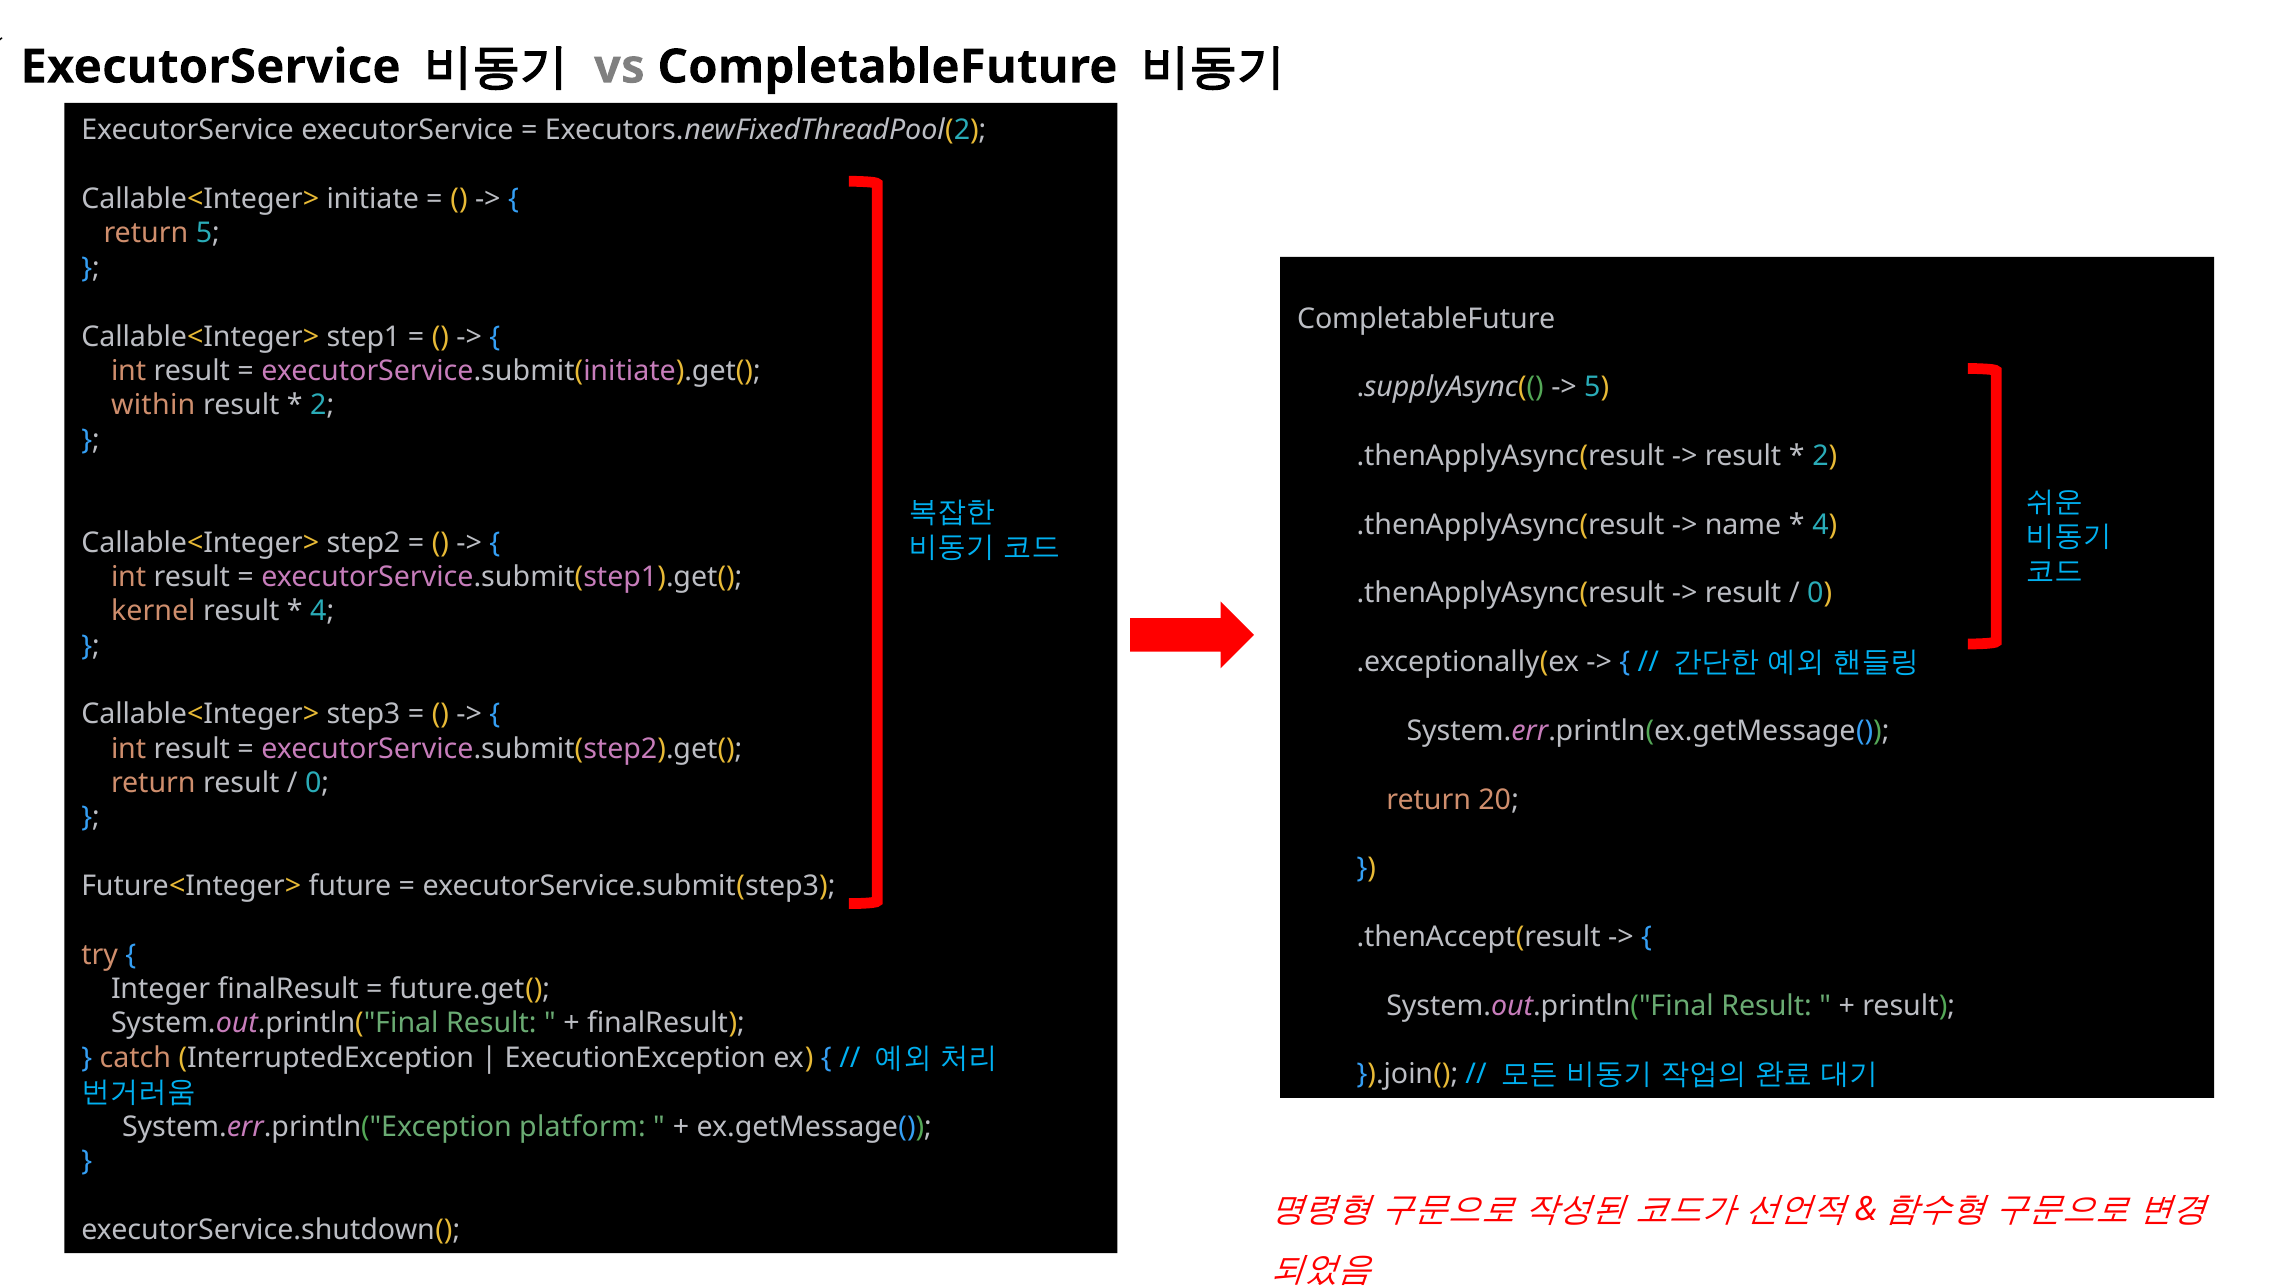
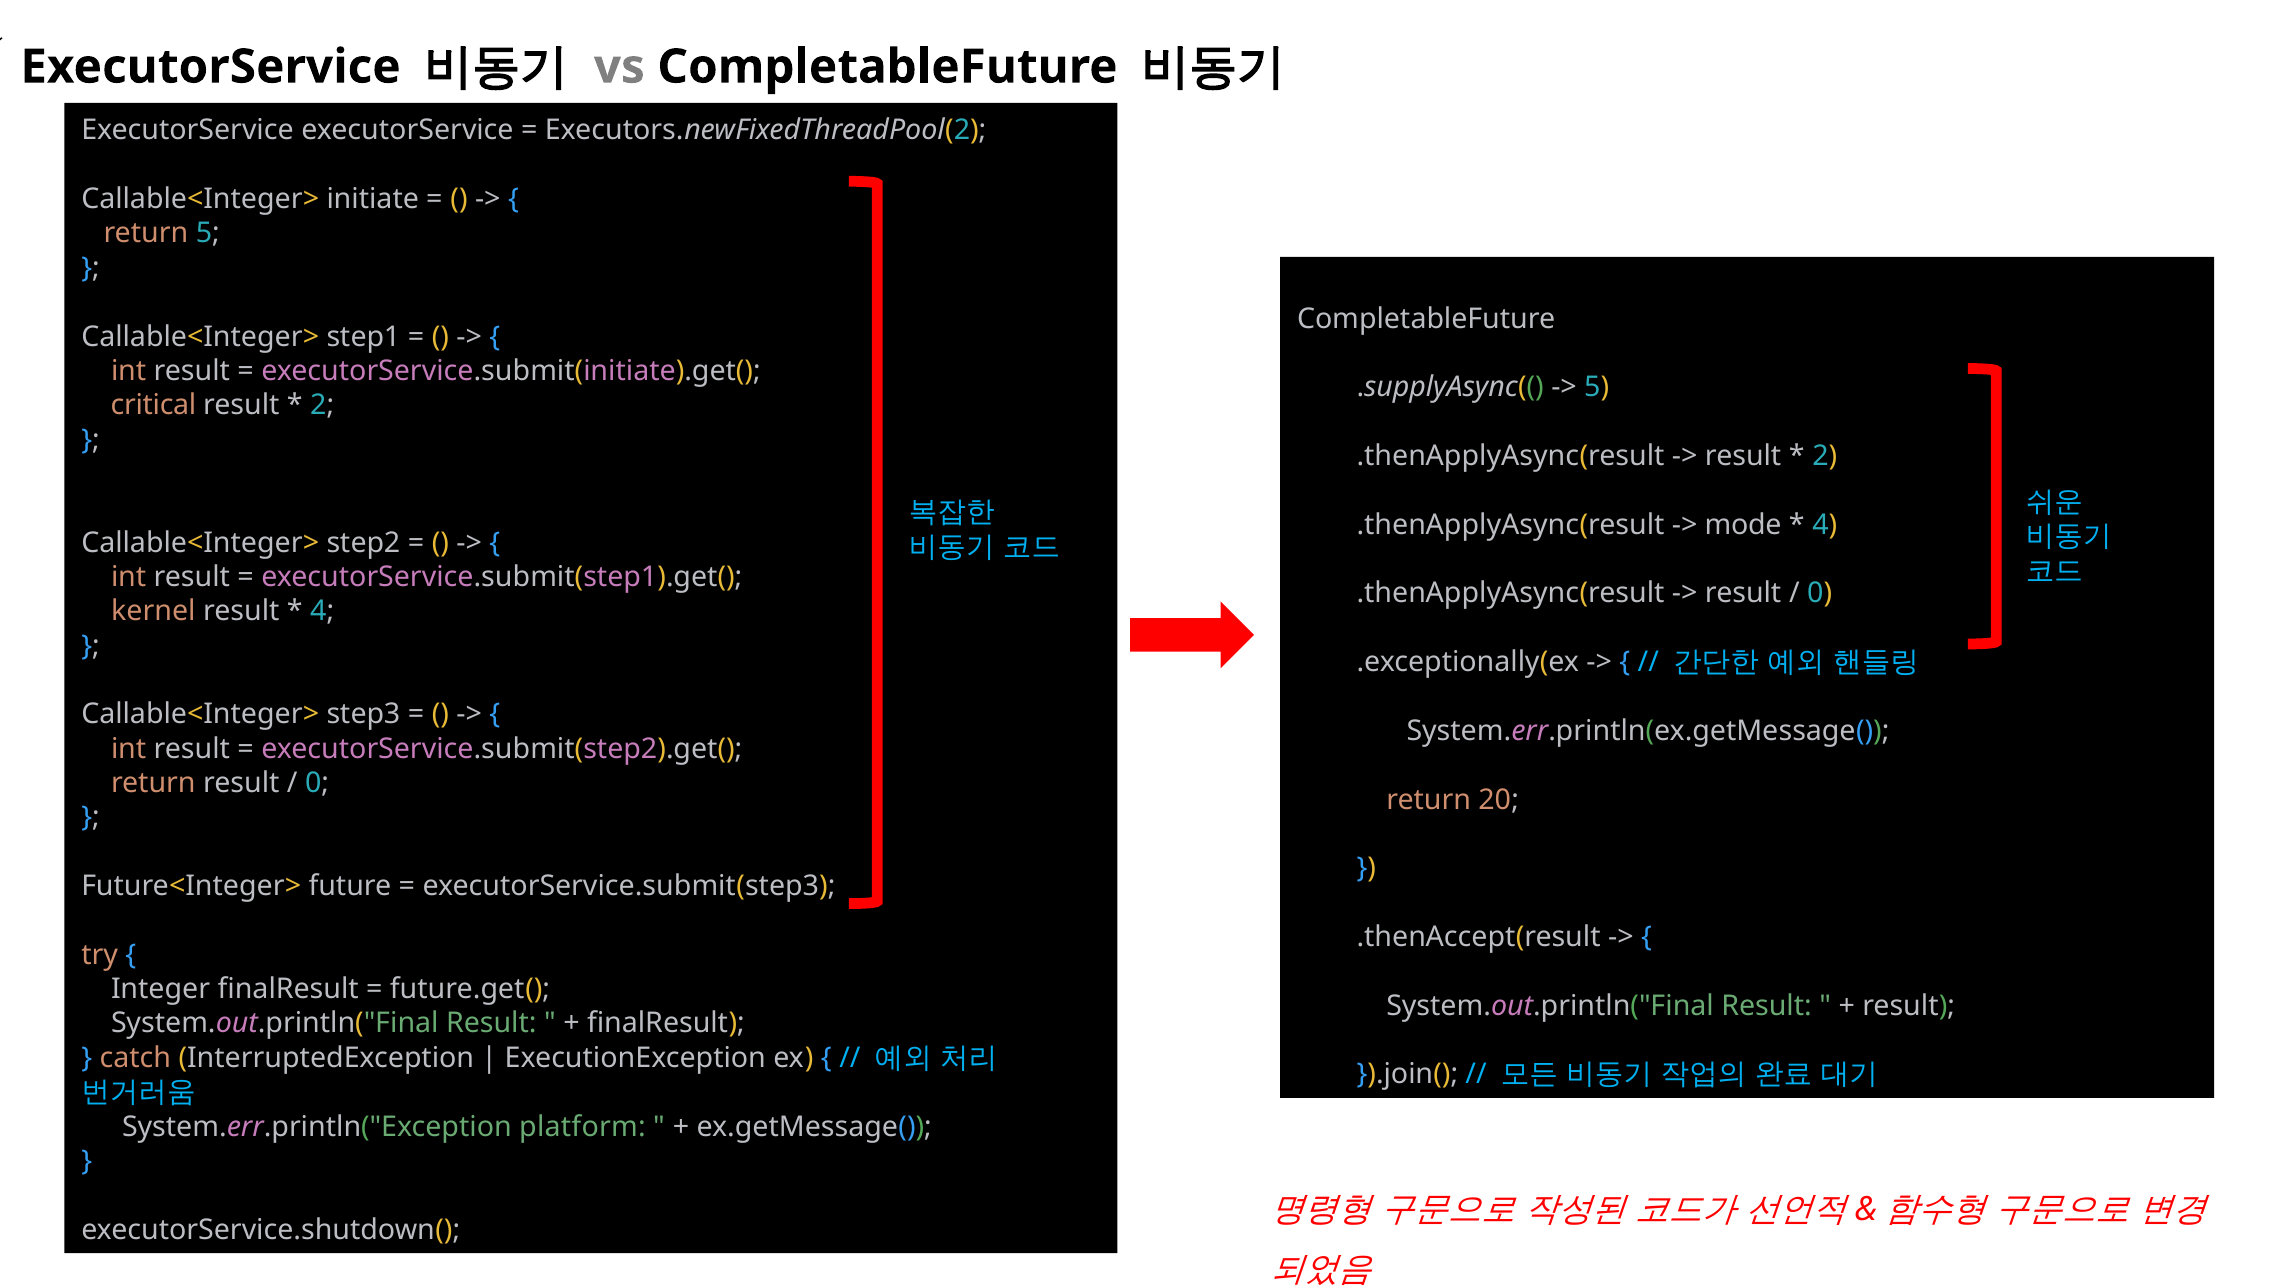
within: within -> critical (153, 405)
name: name -> mode (1743, 525)
